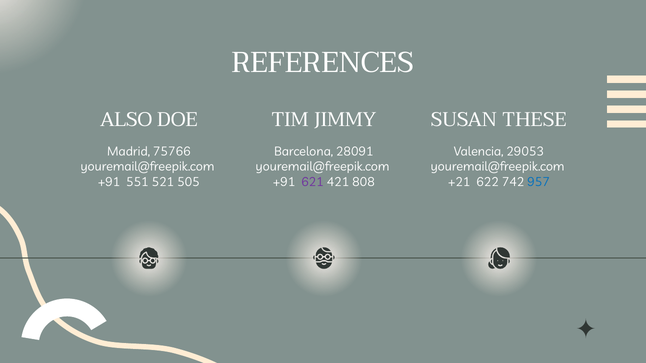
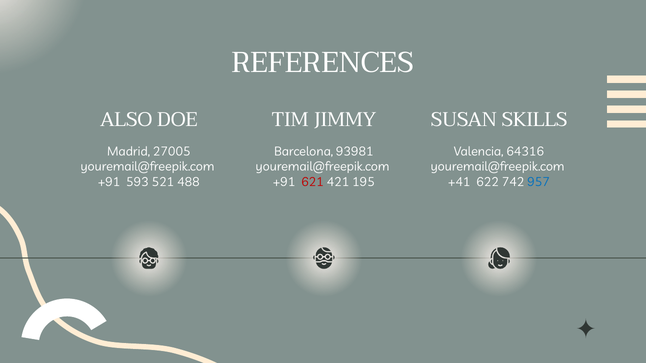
THESE: THESE -> SKILLS (535, 120)
75766: 75766 -> 27005 (172, 152)
28091: 28091 -> 93981 (355, 152)
29053: 29053 -> 64316 (525, 152)
551: 551 -> 593 (137, 182)
505: 505 -> 488 (188, 182)
621 colour: purple -> red (312, 182)
808: 808 -> 195 (364, 182)
+21: +21 -> +41 (459, 182)
